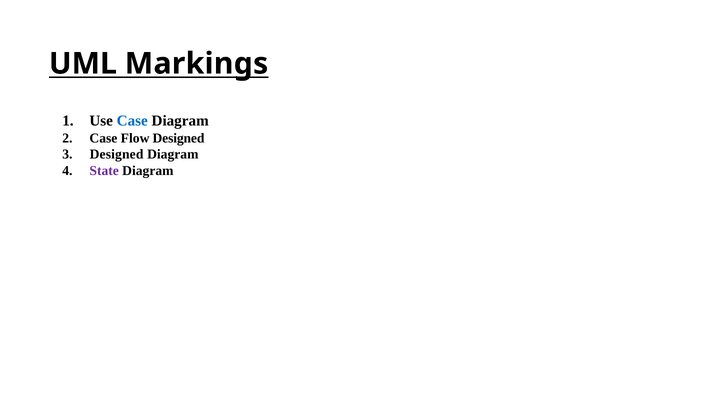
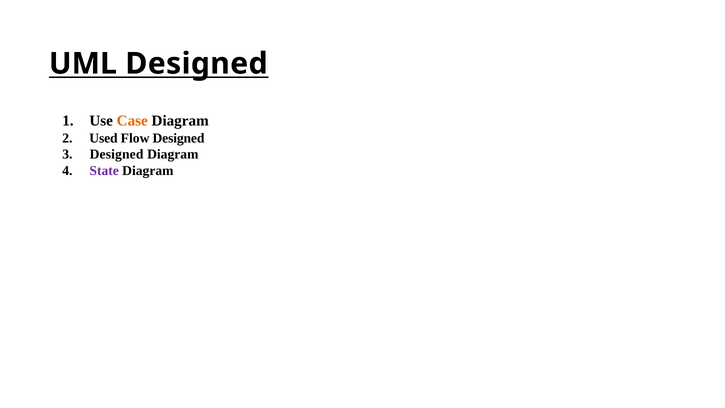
UML Markings: Markings -> Designed (196, 64)
Case colour: blue -> orange (132, 121)
Case: Case -> Used (103, 138)
